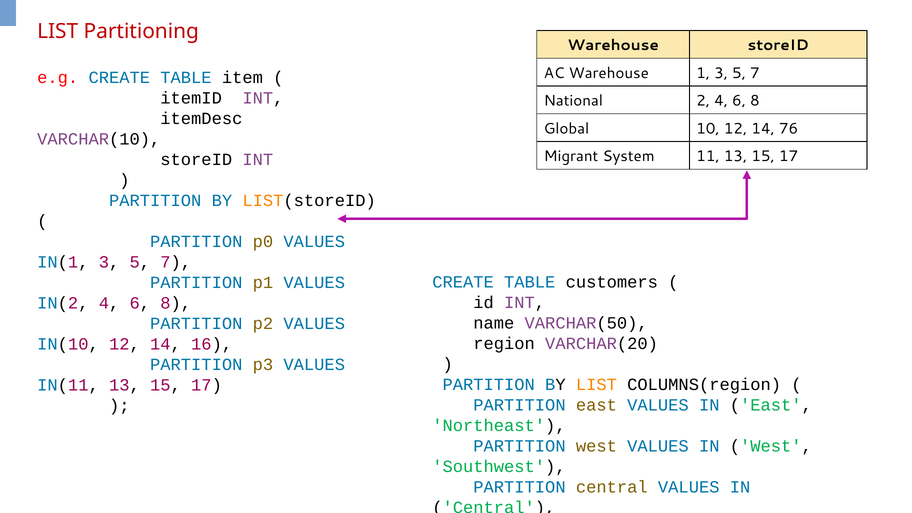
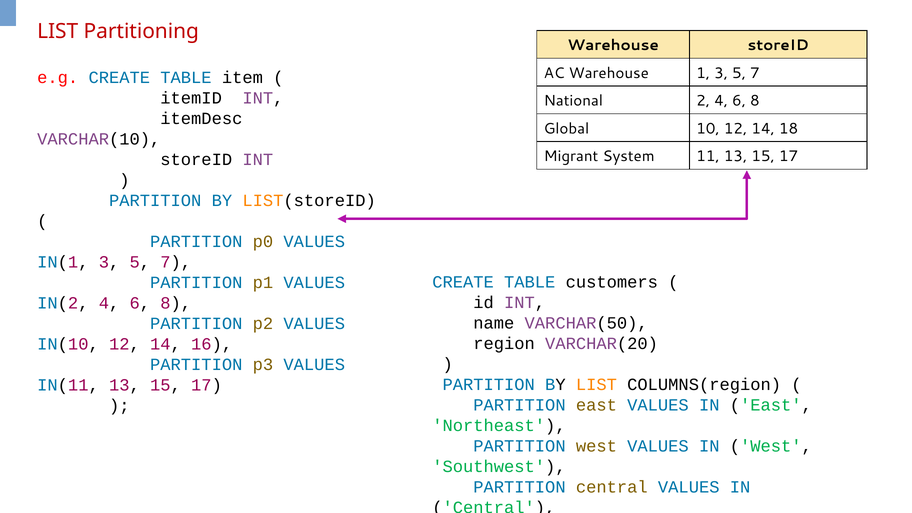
76: 76 -> 18 (789, 129)
